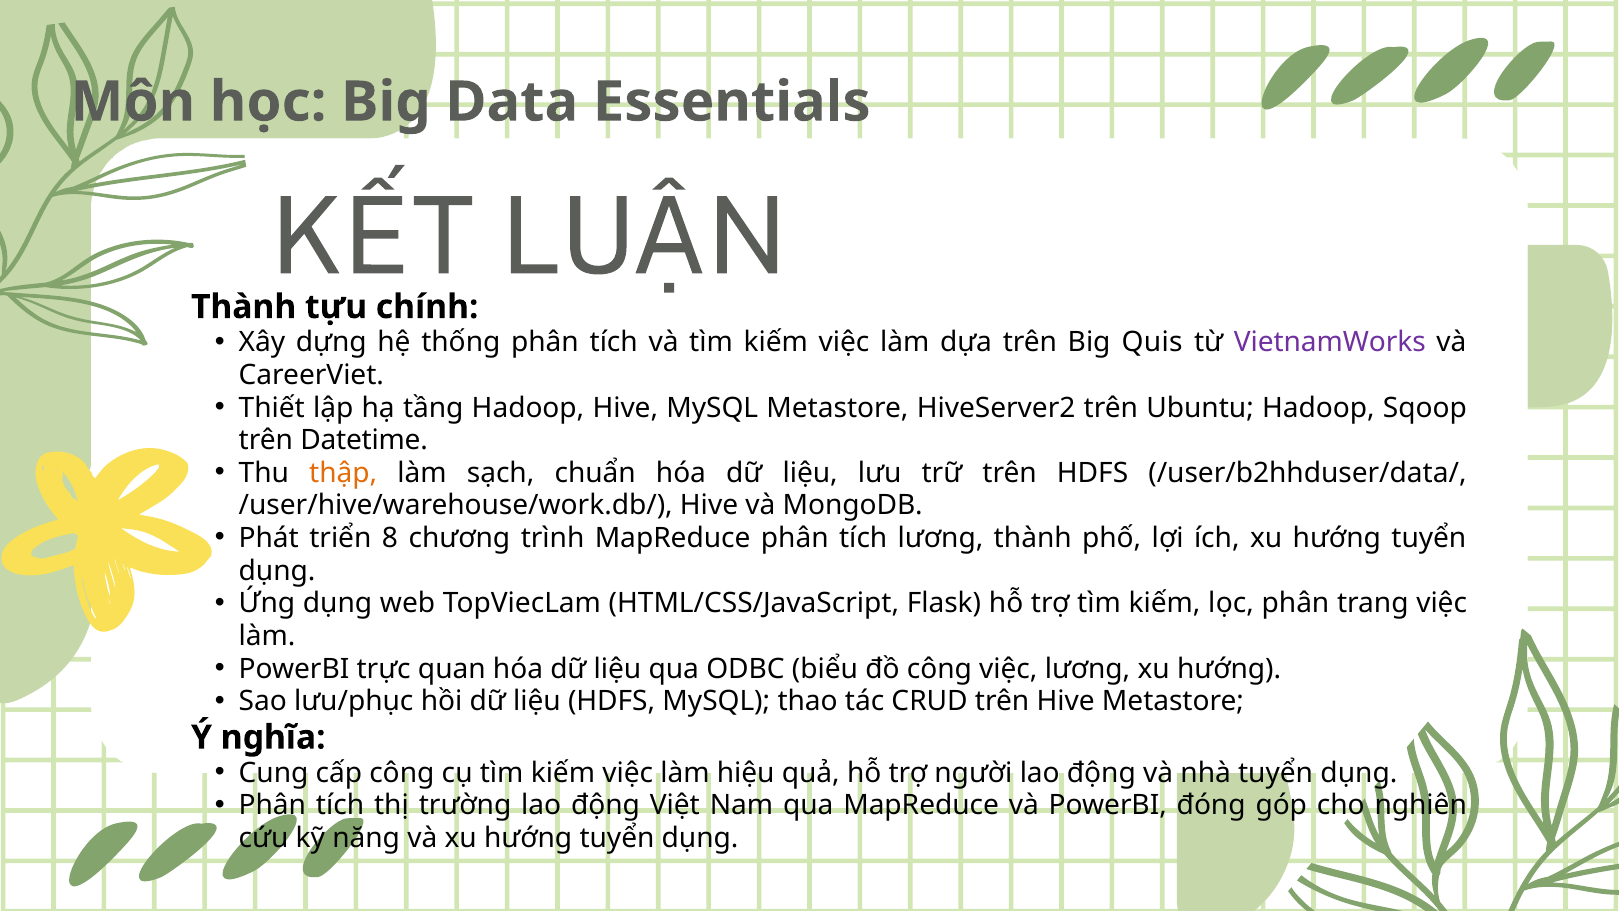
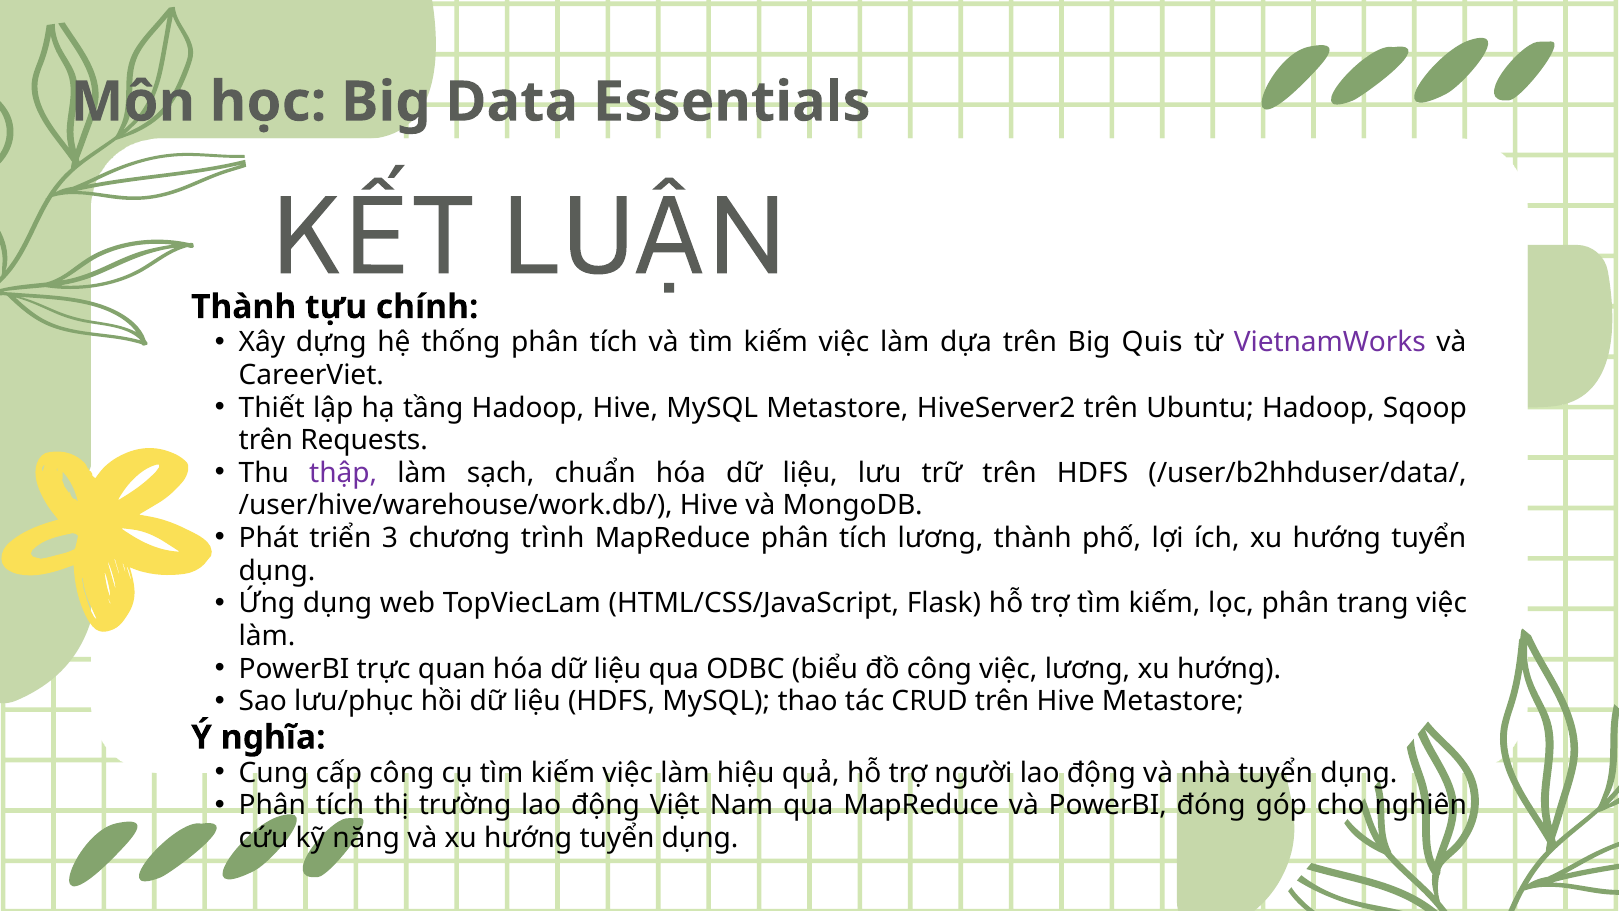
Datetime: Datetime -> Requests (364, 440)
thập colour: orange -> purple (343, 473)
8: 8 -> 3 (390, 538)
